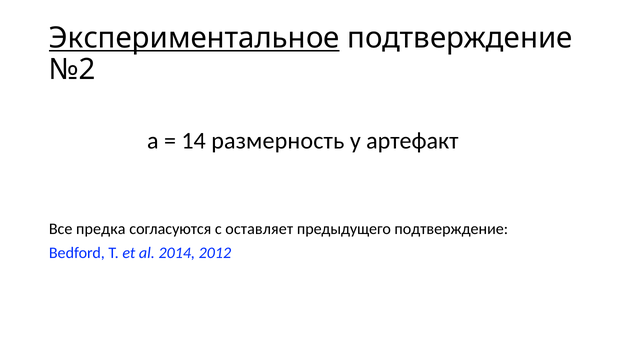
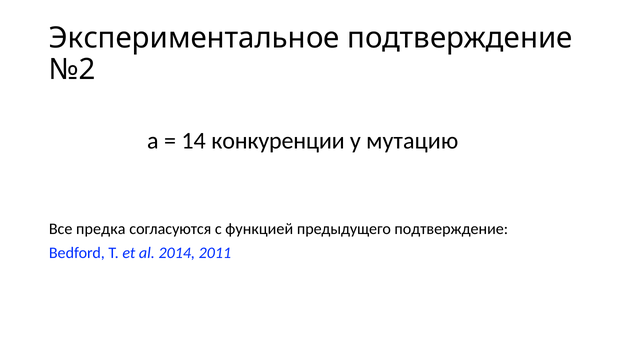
Экспериментальное underline: present -> none (194, 38)
размерность: размерность -> конкуренции (278, 141)
артефакт: артефакт -> мутацию (412, 141)
оставляет: оставляет -> функцией (259, 229)
2012: 2012 -> 2011 (215, 253)
